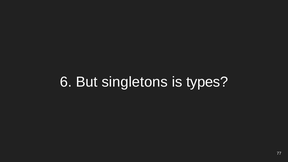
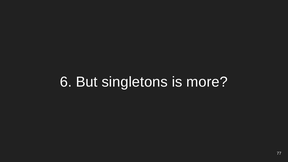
types: types -> more (207, 82)
